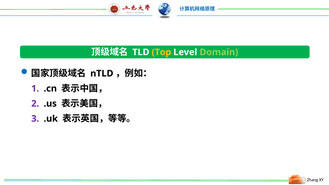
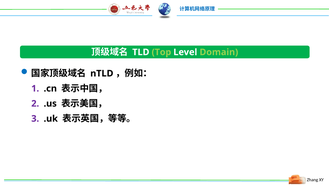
Top colour: yellow -> light green (161, 52)
